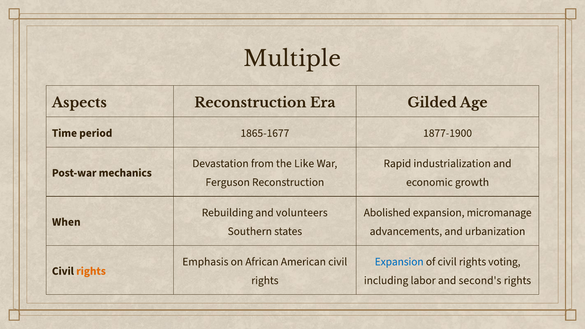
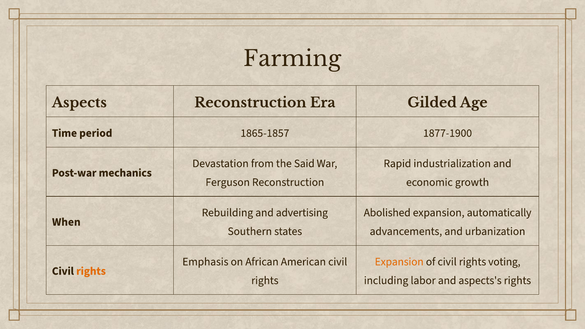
Multiple: Multiple -> Farming (292, 59)
1865-1677: 1865-1677 -> 1865-1857 (265, 133)
Like: Like -> Said (304, 163)
volunteers: volunteers -> advertising (302, 213)
micromanage: micromanage -> automatically (499, 213)
Expansion colour: blue -> orange (399, 262)
second's: second's -> aspects's (480, 280)
